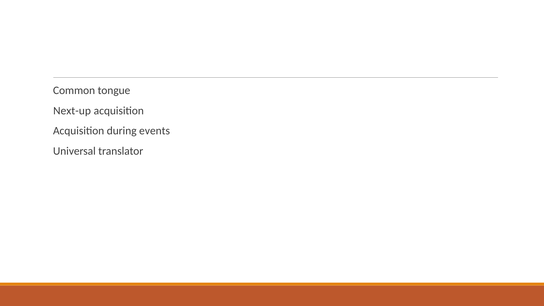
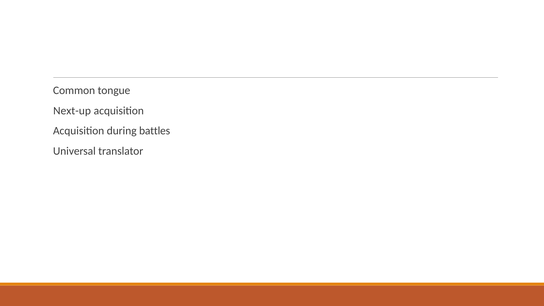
events: events -> battles (155, 131)
